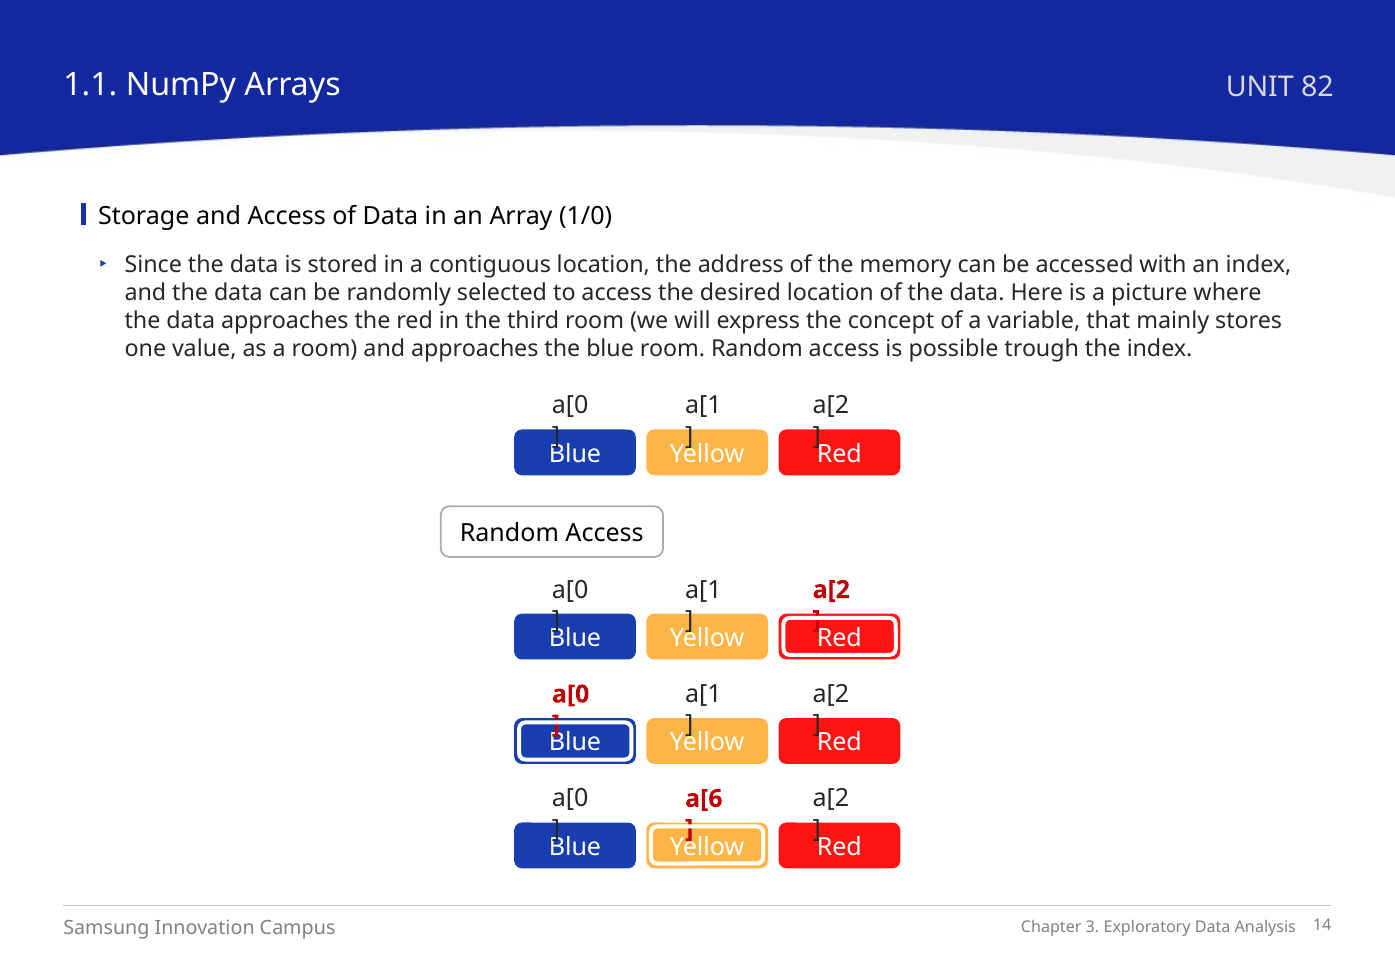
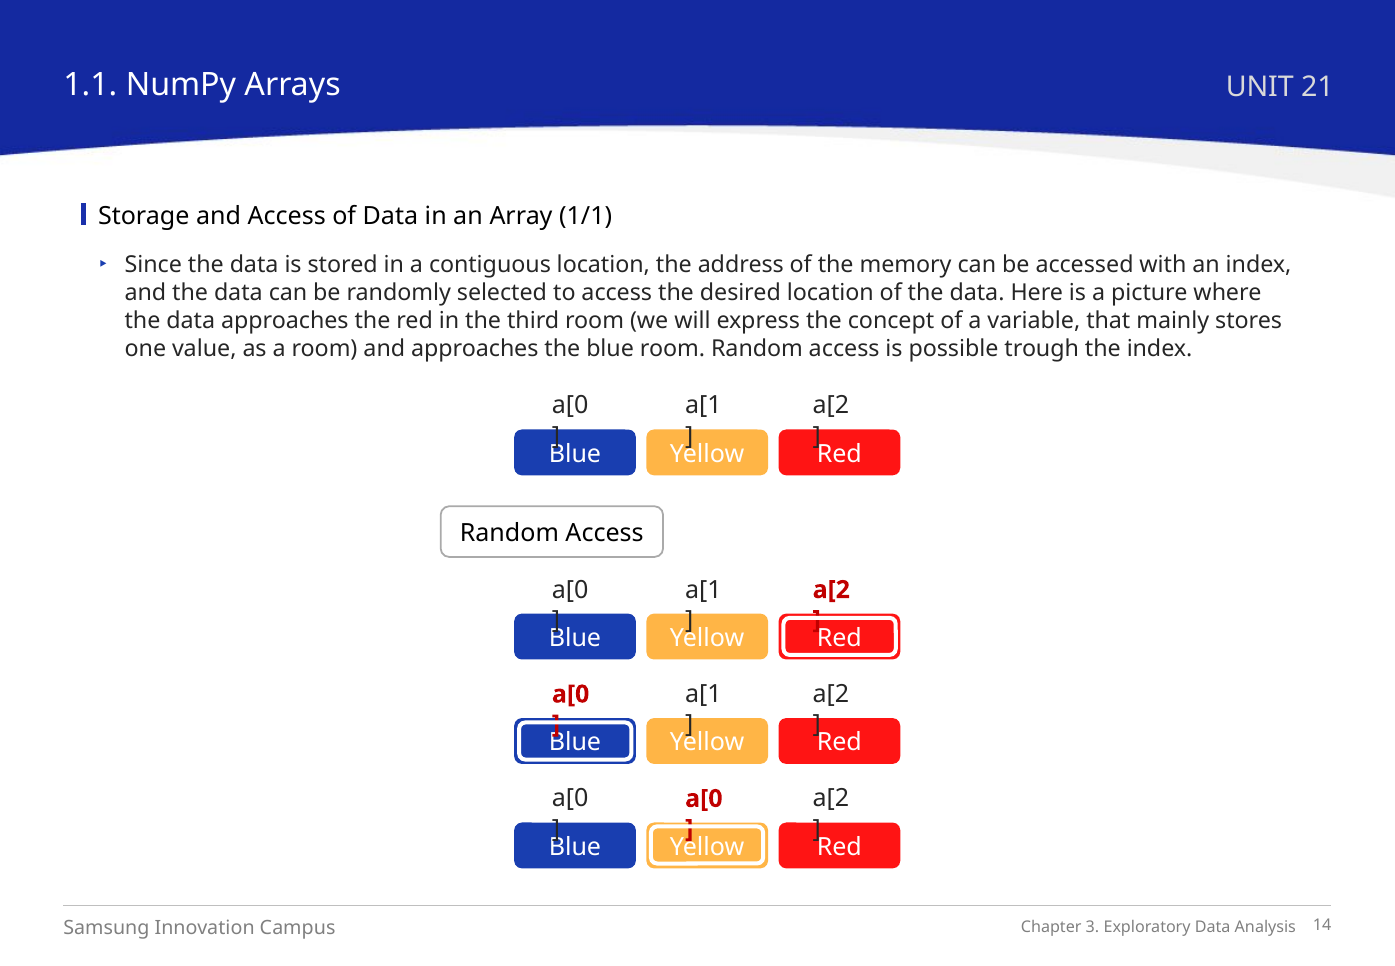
82: 82 -> 21 (1317, 87)
1/0: 1/0 -> 1/1 (586, 216)
a[6: a[6 -> a[0 (704, 799)
